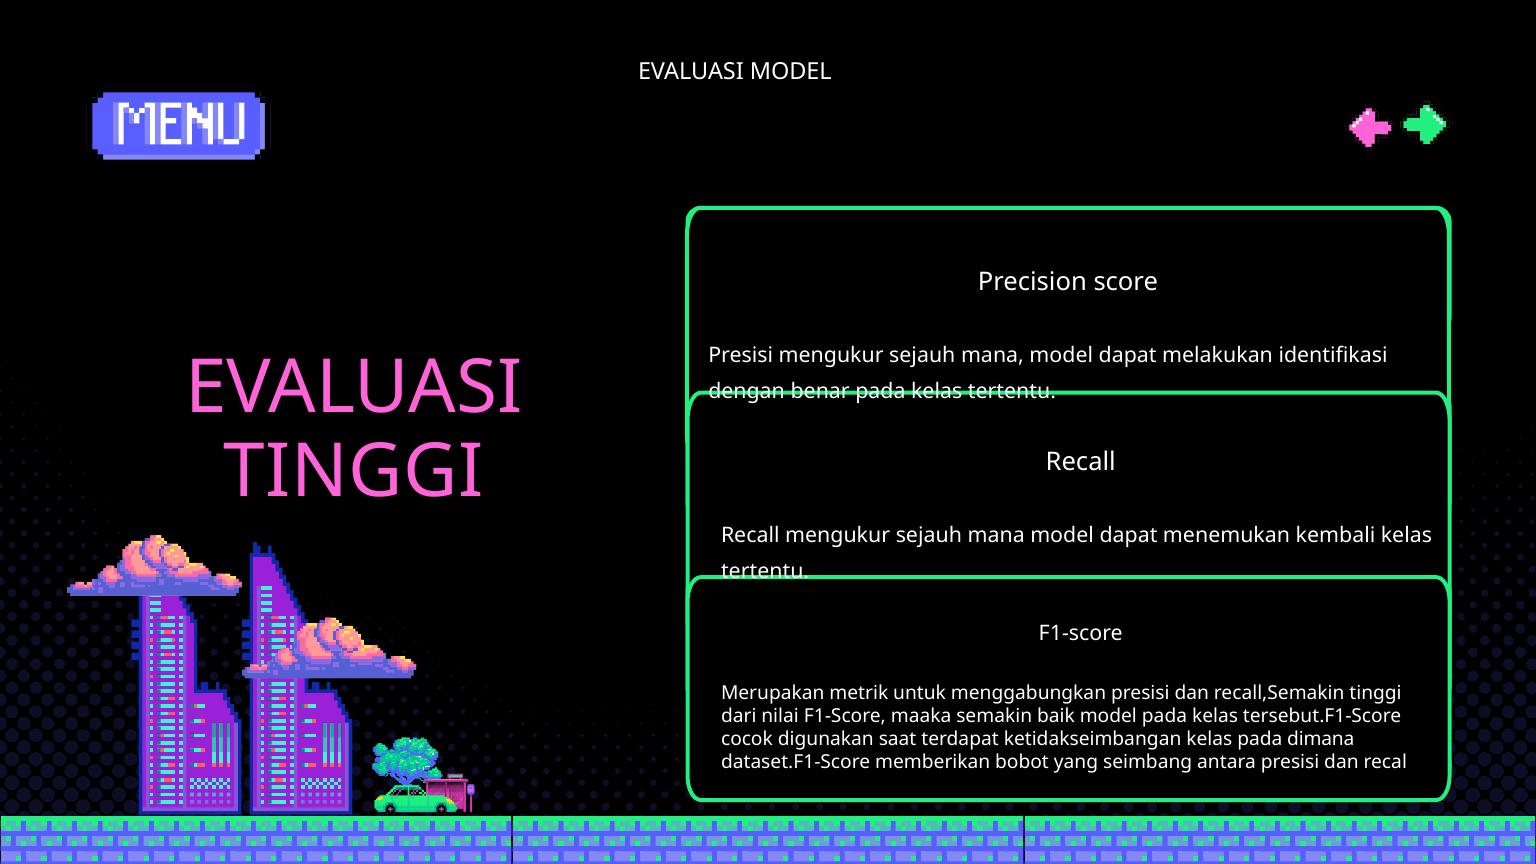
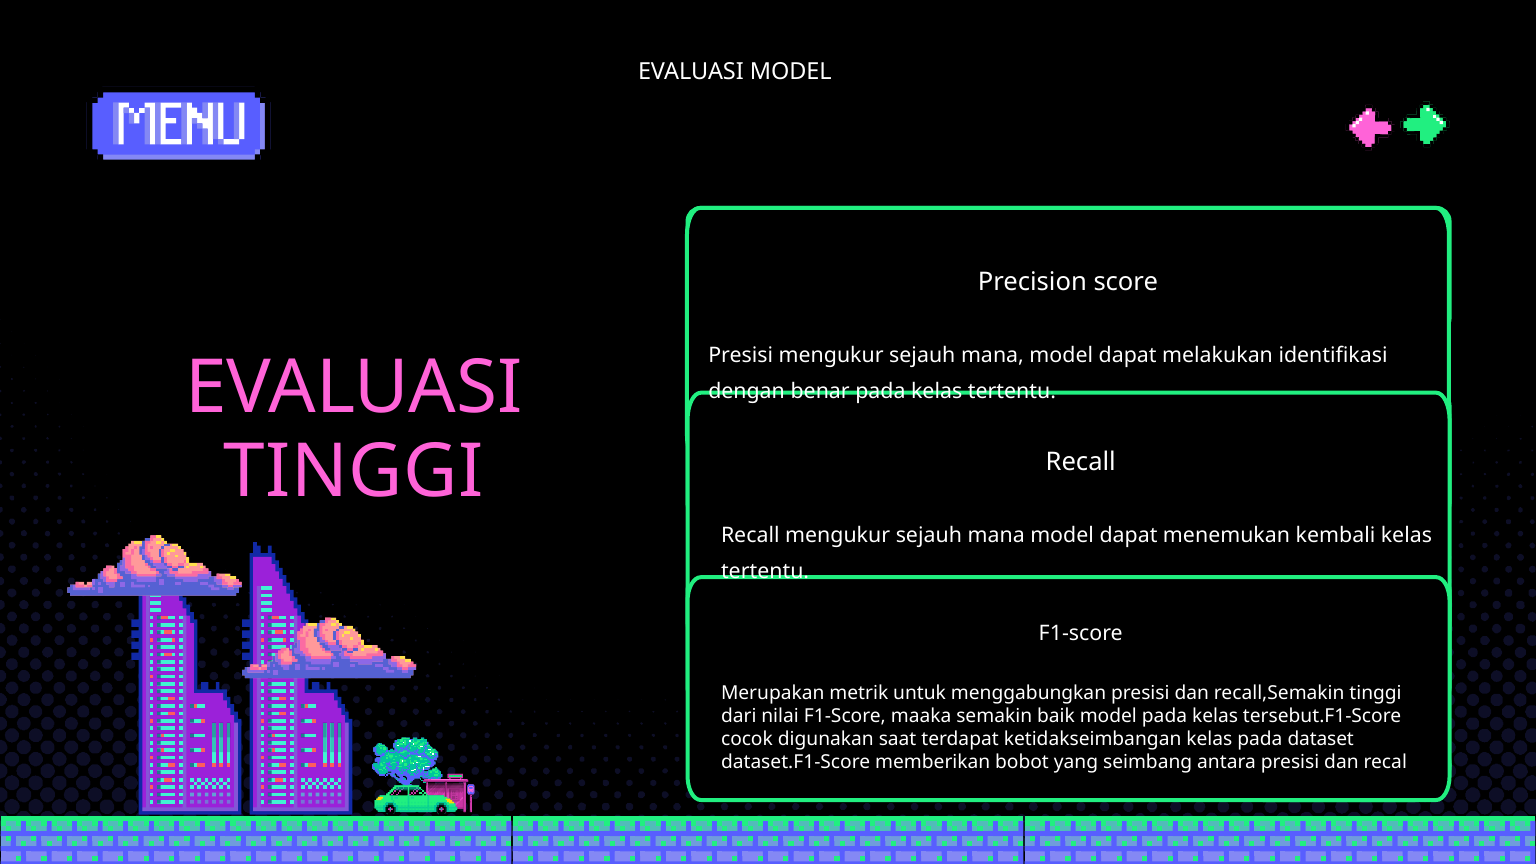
dimana: dimana -> dataset (1321, 739)
